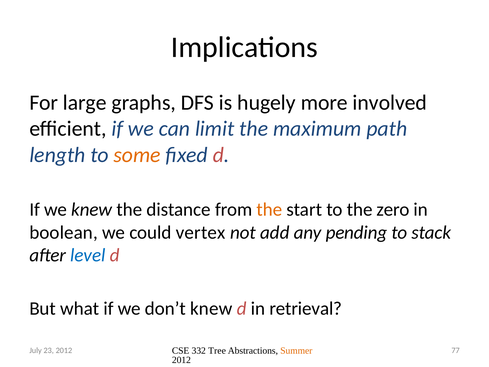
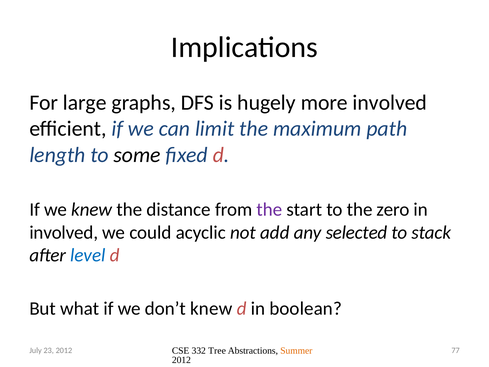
some colour: orange -> black (137, 155)
the colour: orange -> purple (269, 209)
boolean: boolean -> involved (64, 232)
vertex: vertex -> acyclic (201, 232)
pending: pending -> selected (357, 232)
retrieval: retrieval -> boolean (306, 308)
